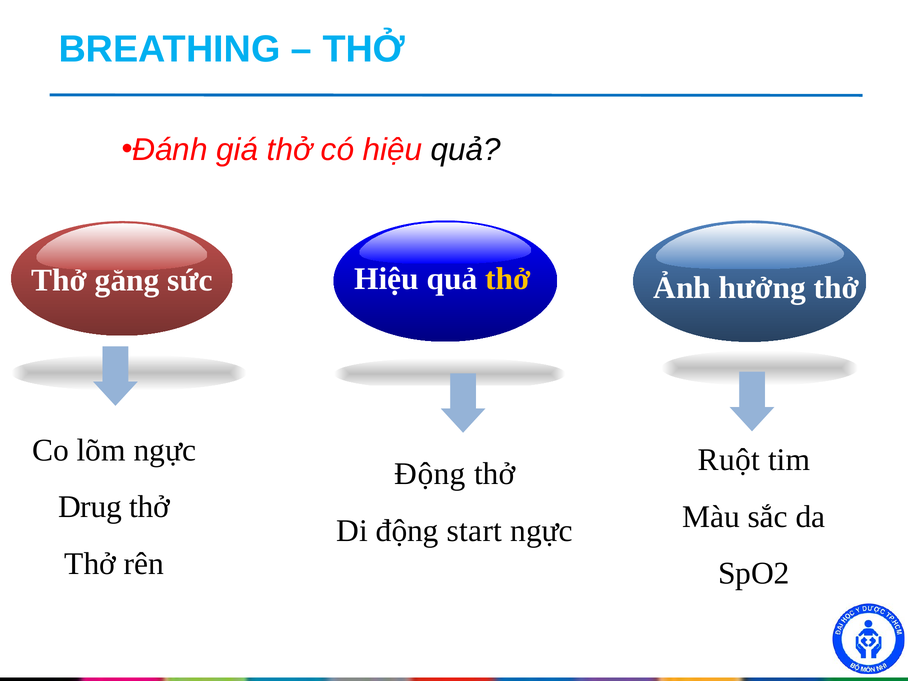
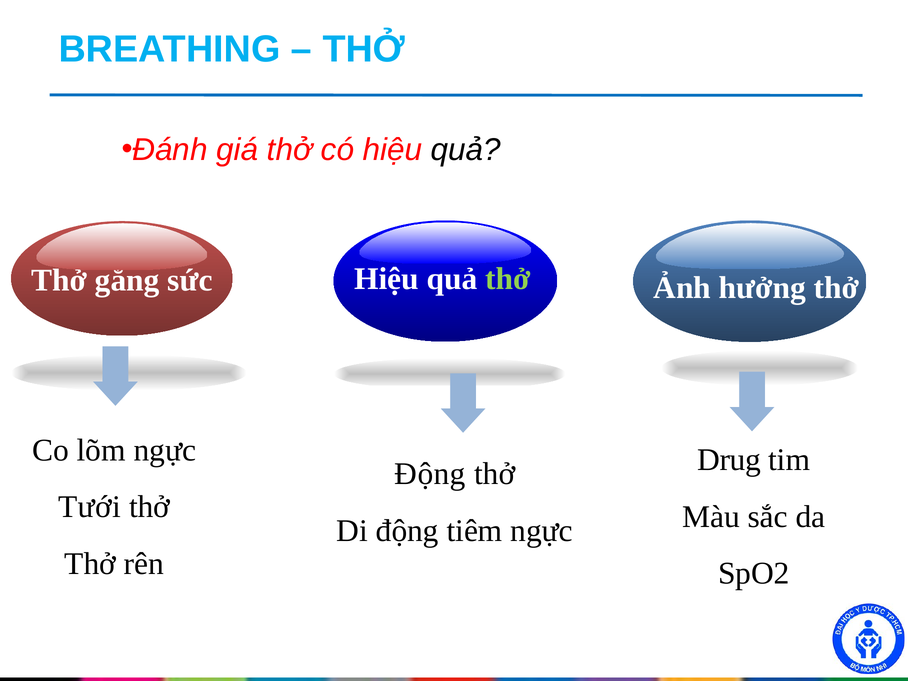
thở colour: yellow -> light green (508, 279)
Ruột: Ruột -> Drug (729, 460)
Drug: Drug -> Tưới (90, 507)
start: start -> tiêm (475, 531)
